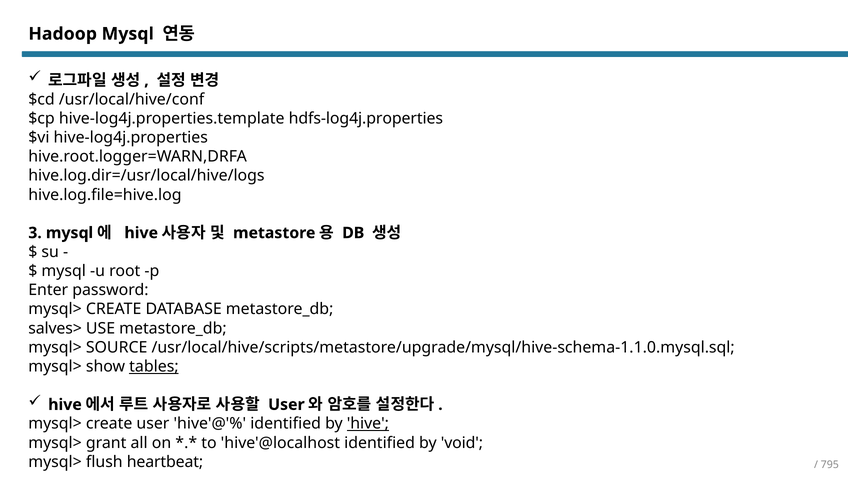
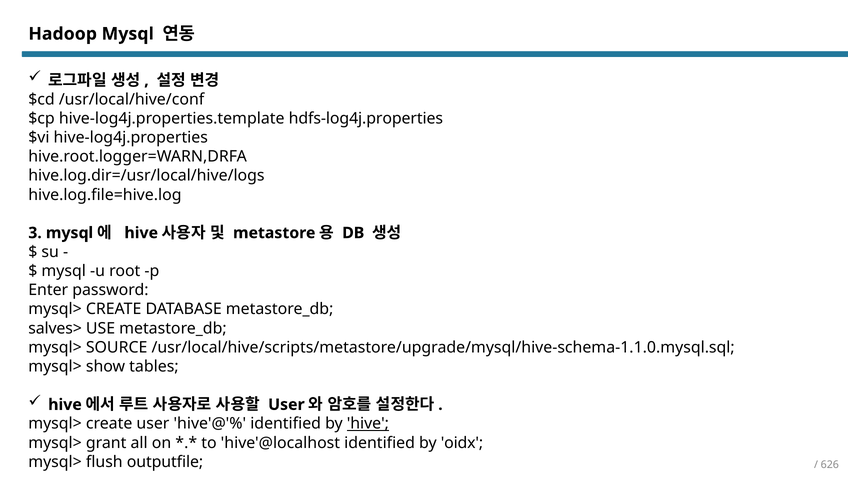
tables underline: present -> none (154, 366)
void: void -> oidx (462, 443)
heartbeat: heartbeat -> outputfile (165, 462)
795: 795 -> 626 (830, 465)
